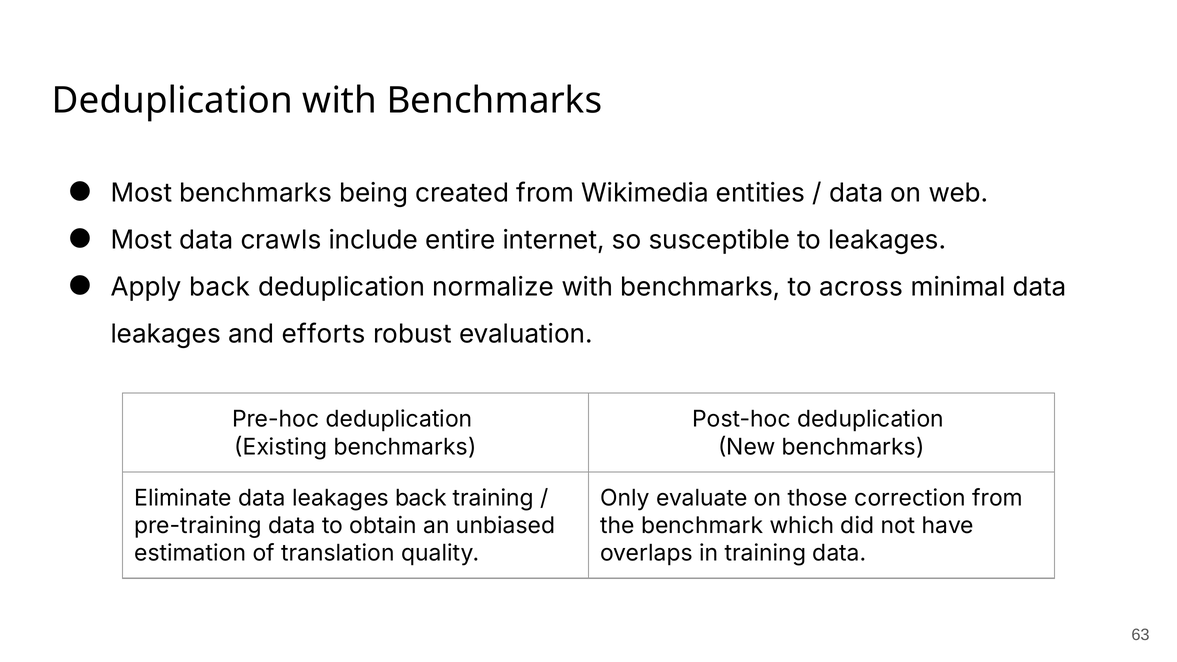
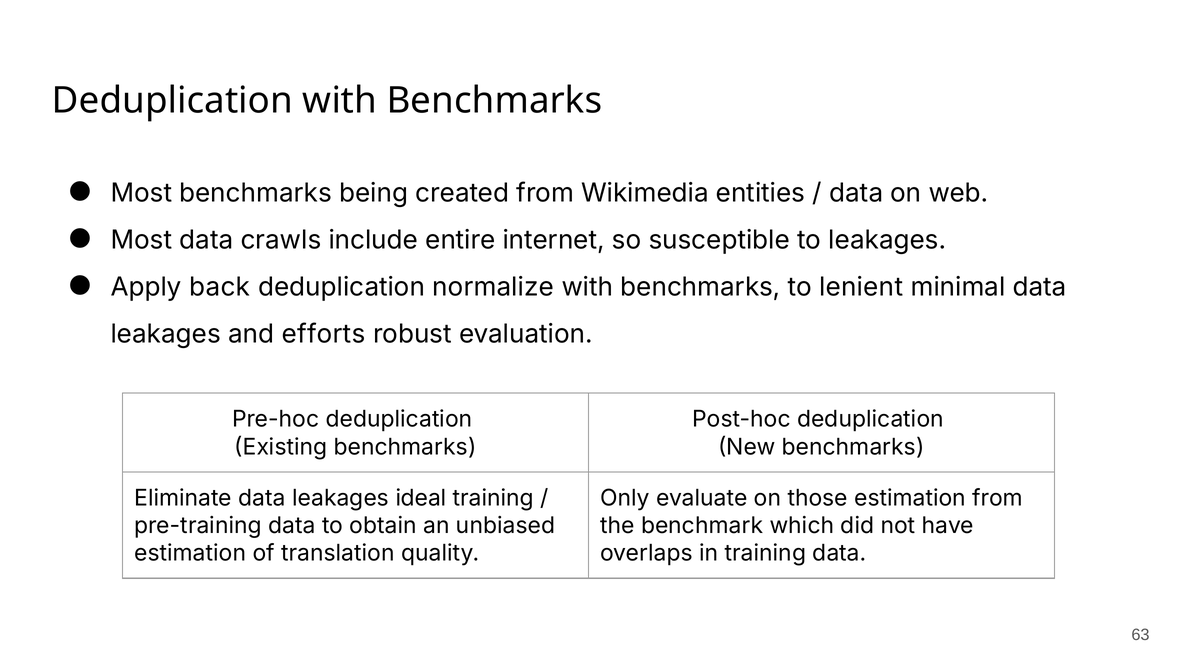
across: across -> lenient (861, 287)
leakages back: back -> ideal (421, 498)
those correction: correction -> estimation (910, 498)
